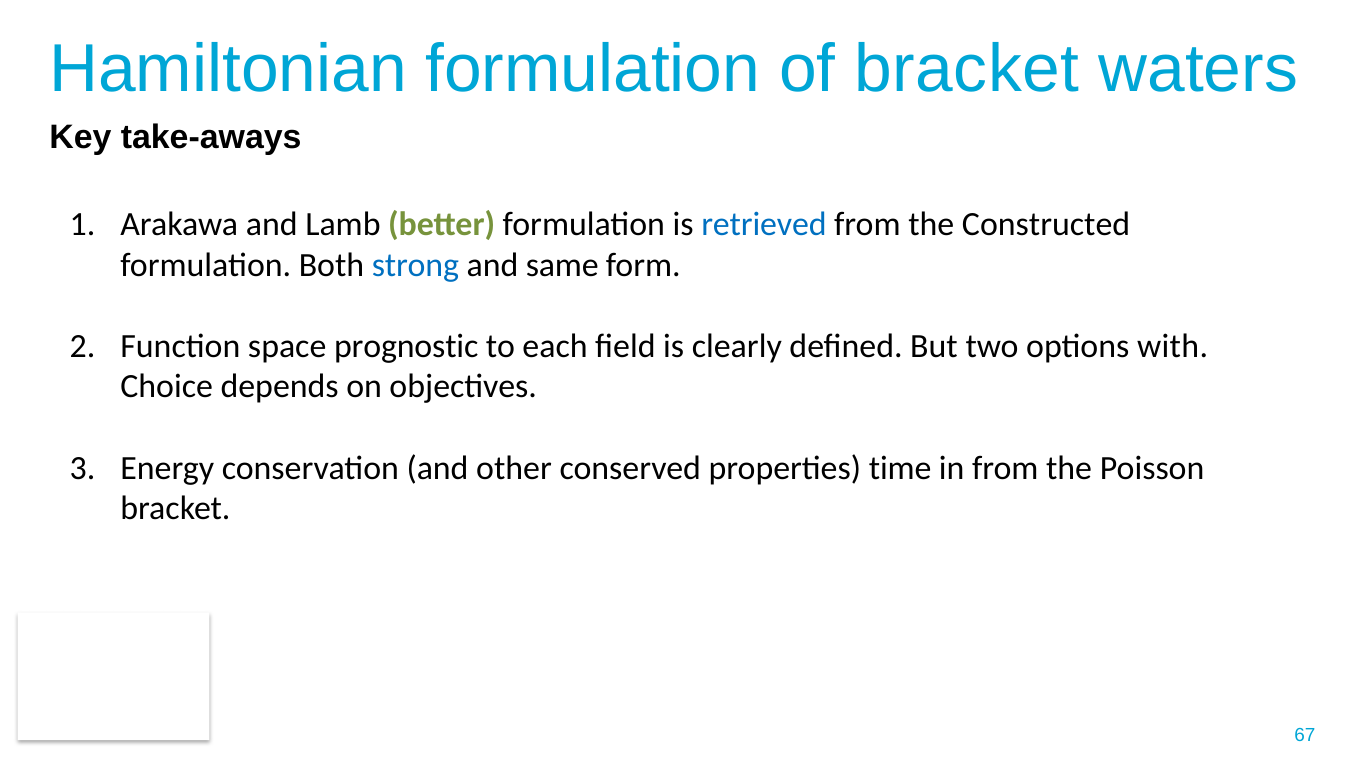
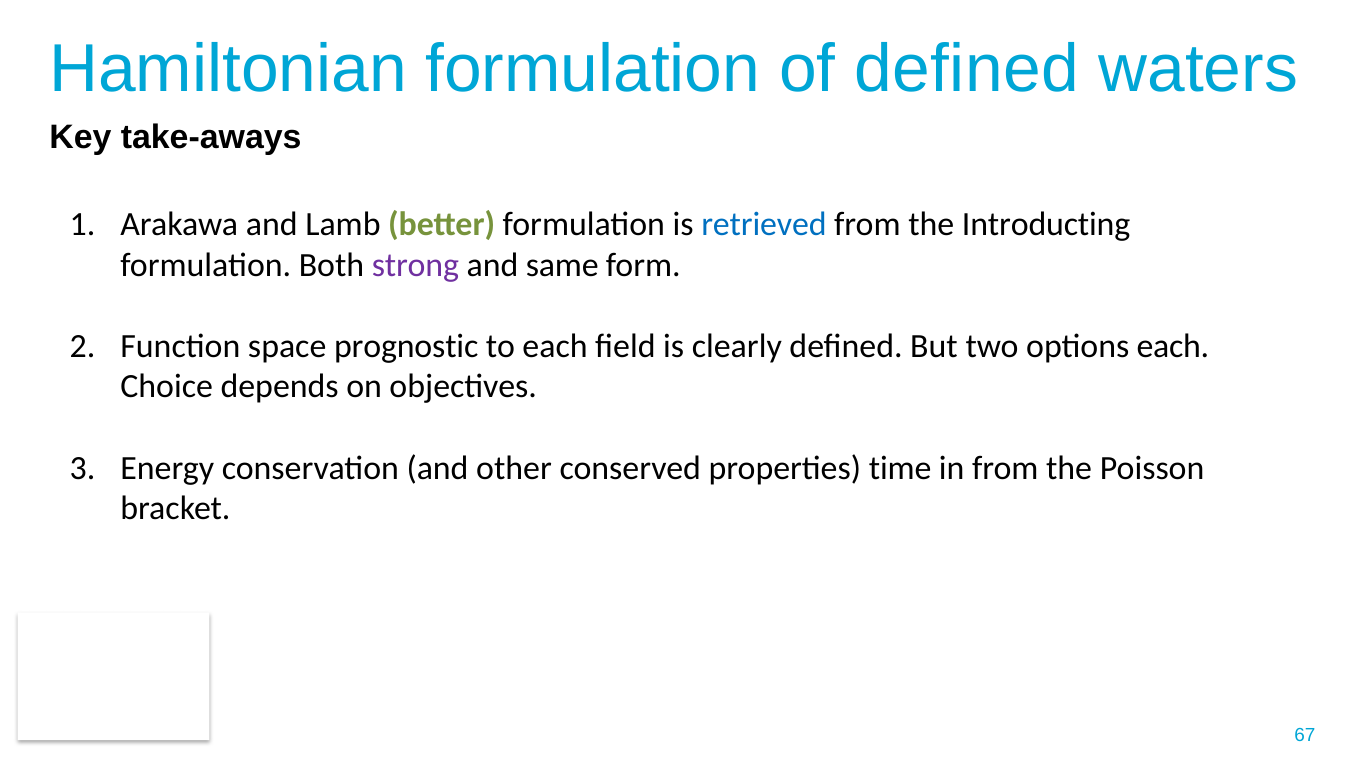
of bracket: bracket -> defined (967, 69)
Constructed: Constructed -> Introducting (1046, 224)
strong colour: blue -> purple (415, 265)
options with: with -> each (1173, 346)
